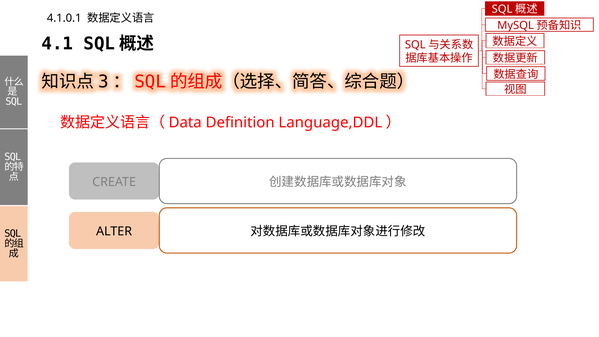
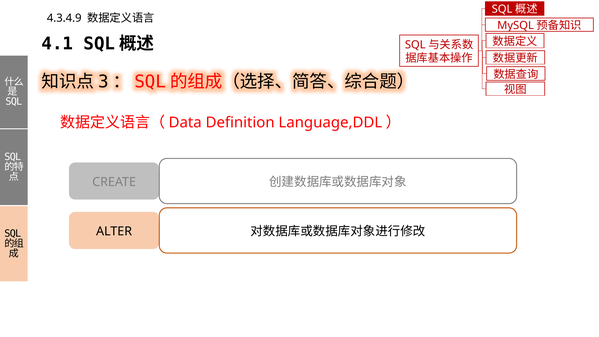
4.1.0.1: 4.1.0.1 -> 4.3.4.9 (64, 18)
